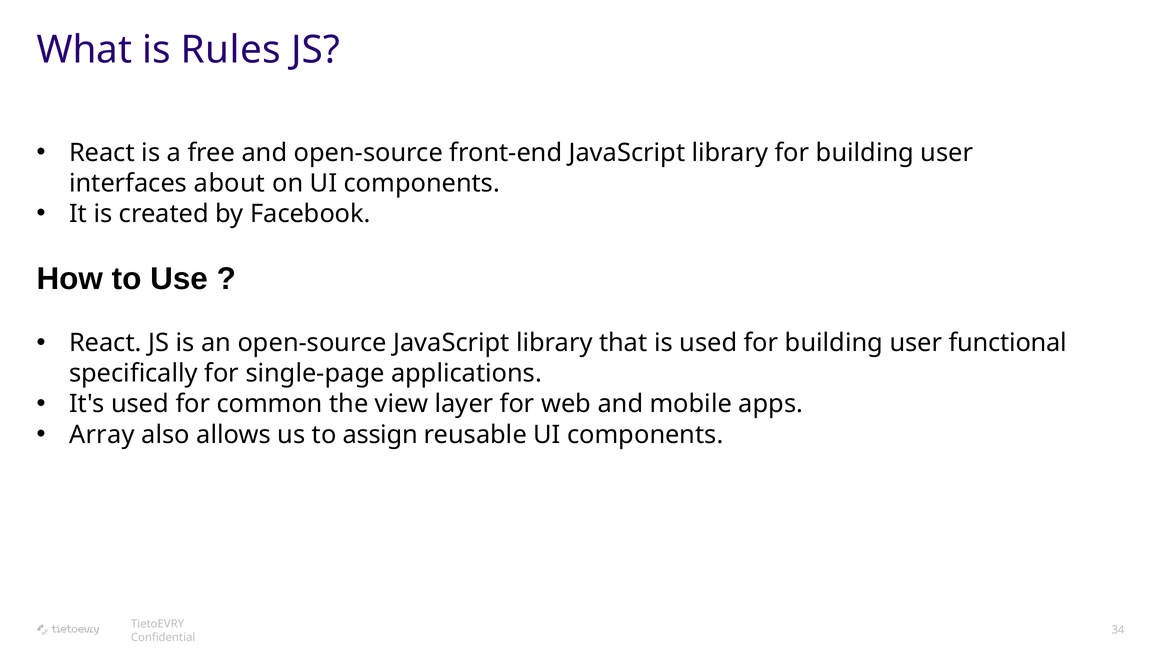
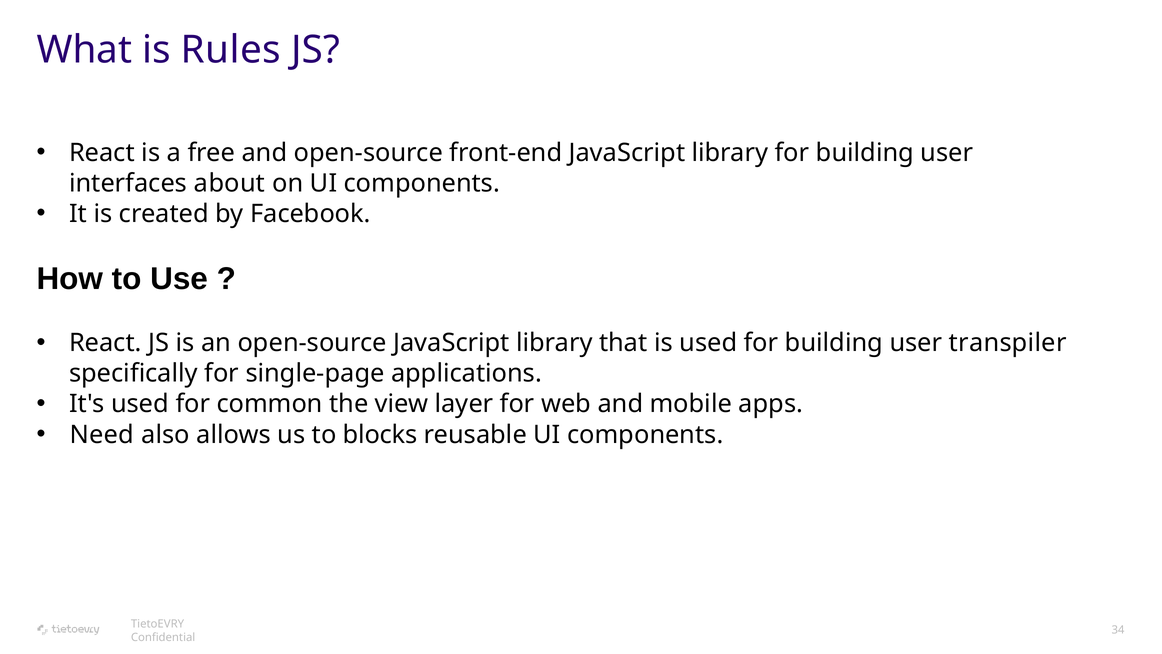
functional: functional -> transpiler (1008, 343)
Array: Array -> Need (102, 434)
assign: assign -> blocks (380, 434)
